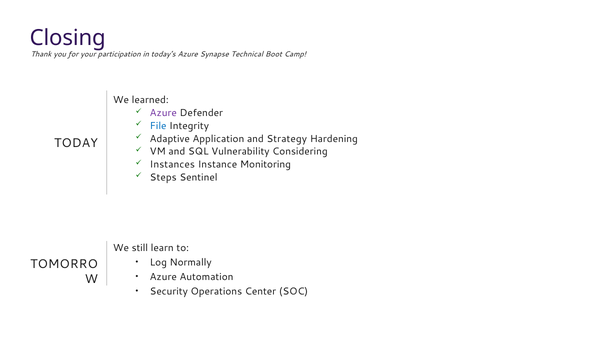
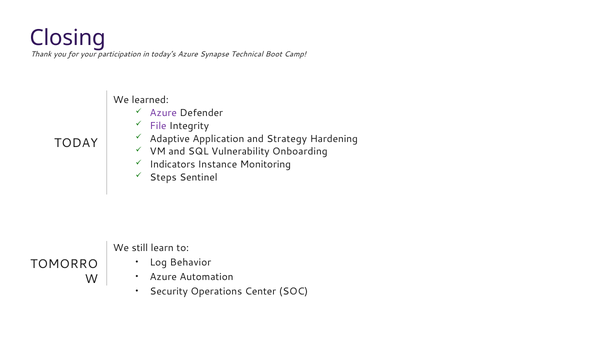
File colour: blue -> purple (158, 126)
Considering: Considering -> Onboarding (300, 152)
Instances: Instances -> Indicators (172, 165)
Normally: Normally -> Behavior (191, 262)
